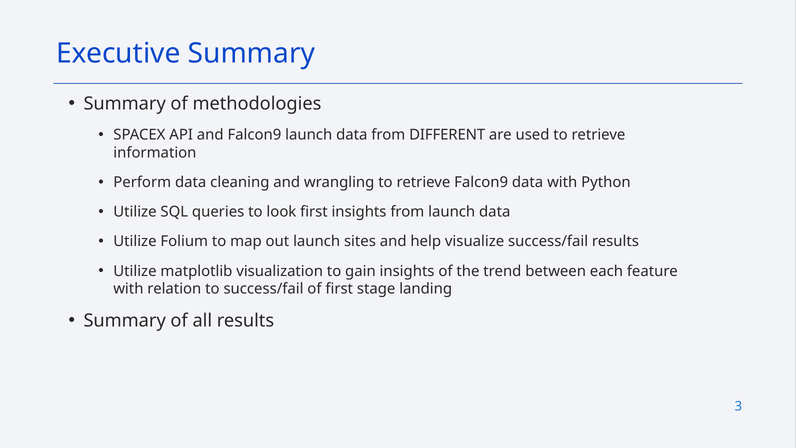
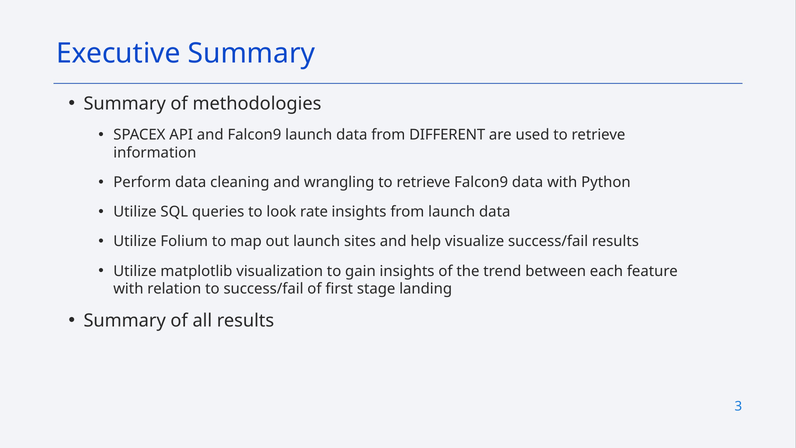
look first: first -> rate (314, 212)
